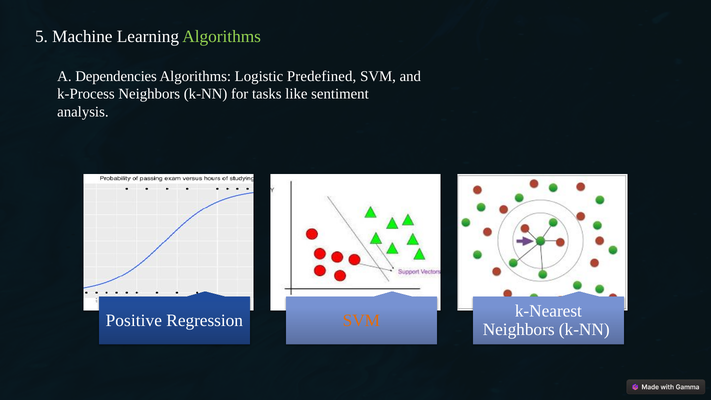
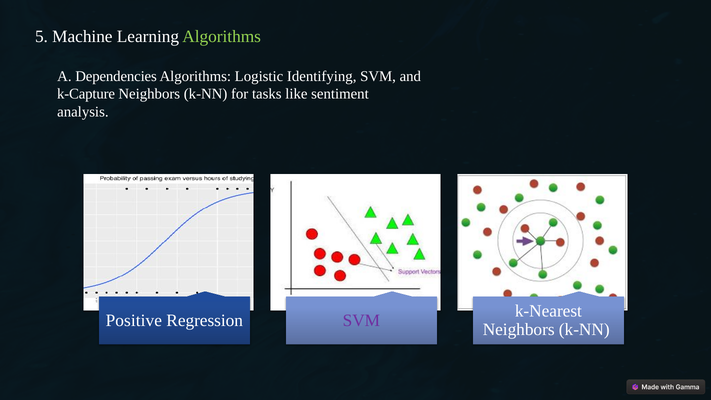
Predefined: Predefined -> Identifying (322, 76)
k-Process: k-Process -> k-Capture (86, 94)
SVM colour: orange -> purple (361, 320)
